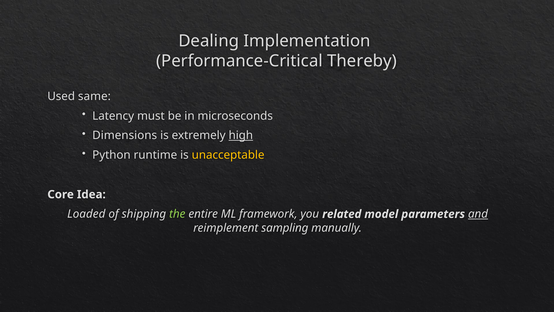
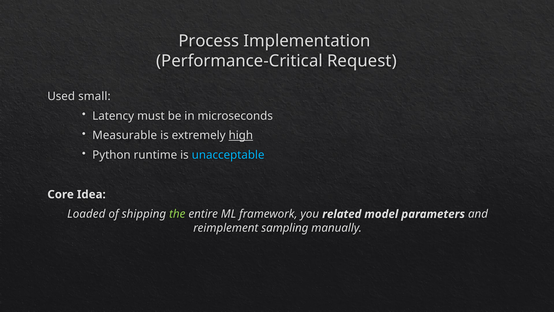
Dealing: Dealing -> Process (209, 41)
Thereby: Thereby -> Request (362, 61)
same: same -> small (94, 96)
Dimensions: Dimensions -> Measurable (125, 135)
unacceptable colour: yellow -> light blue (228, 155)
and underline: present -> none (478, 214)
